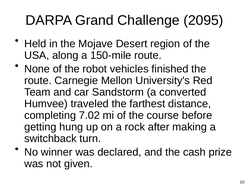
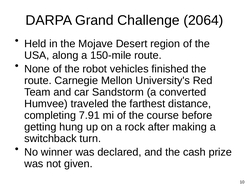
2095: 2095 -> 2064 (203, 20)
7.02: 7.02 -> 7.91 (89, 115)
